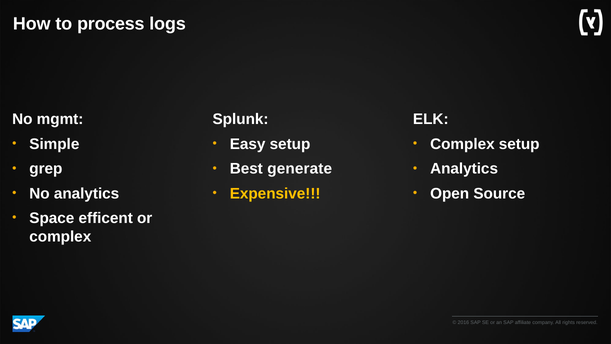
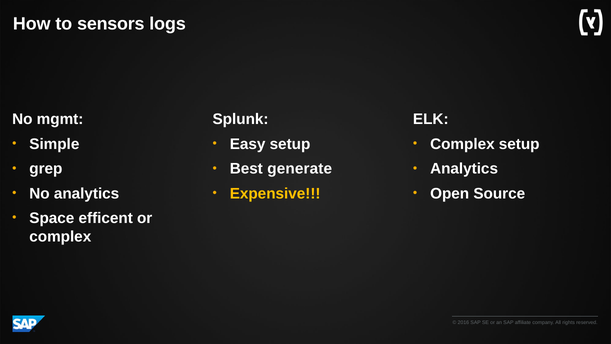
process: process -> sensors (111, 24)
